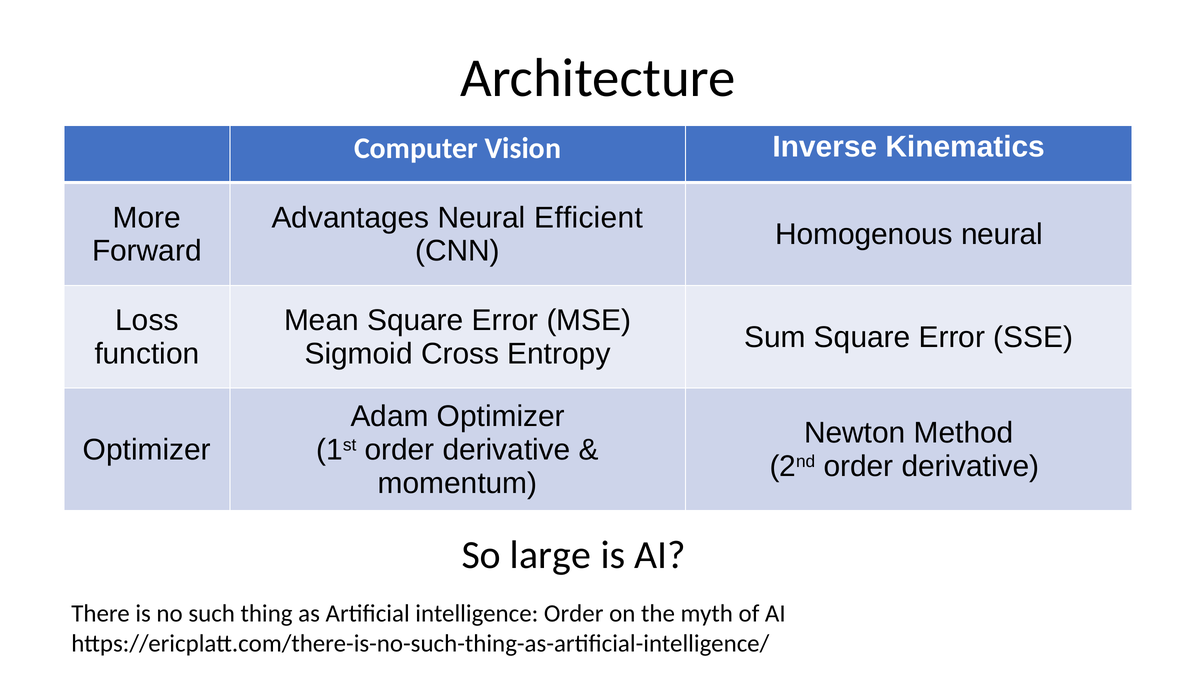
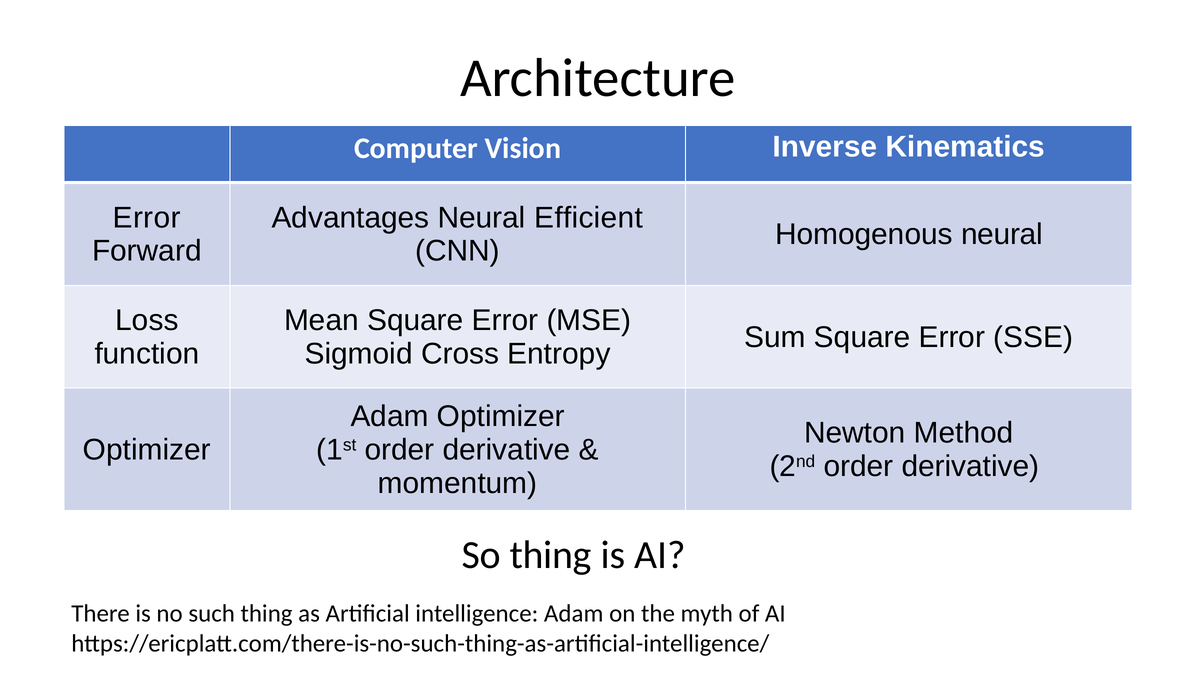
More: More -> Error (147, 218)
So large: large -> thing (551, 555)
intelligence Order: Order -> Adam (574, 613)
